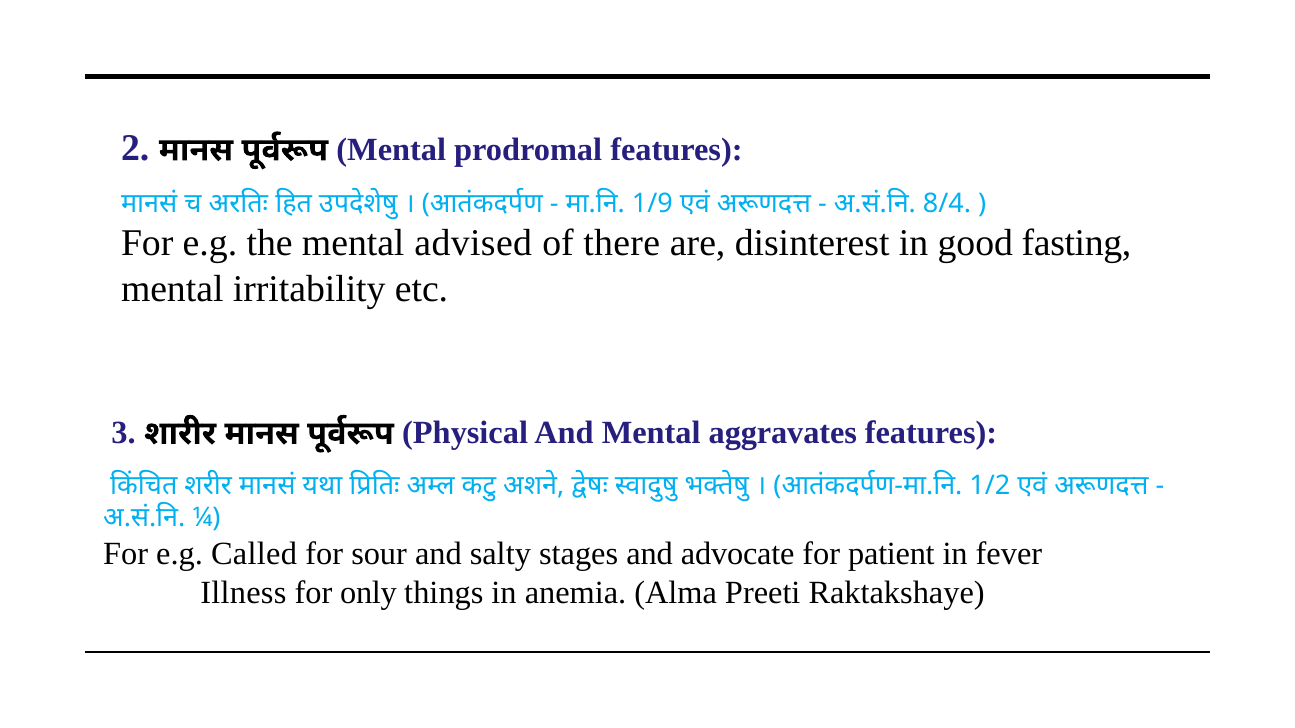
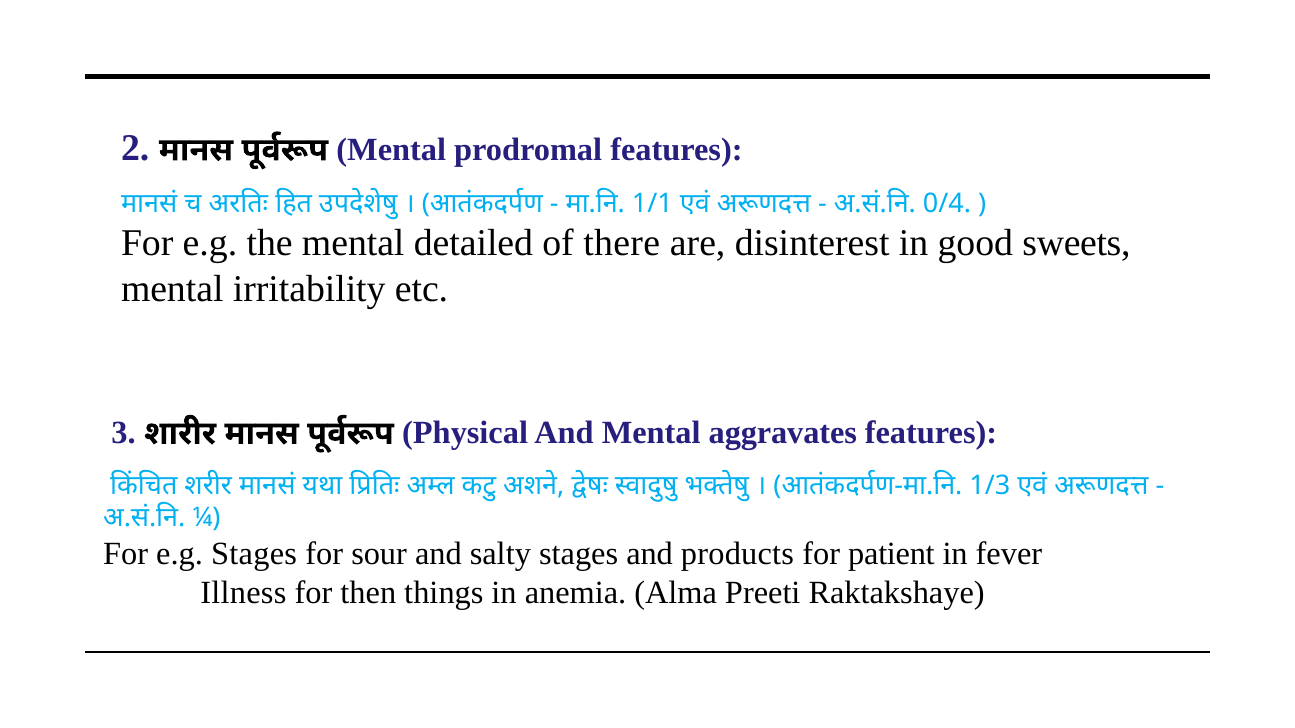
1/9: 1/9 -> 1/1 (652, 204)
8/4: 8/4 -> 0/4 (947, 204)
advised: advised -> detailed (473, 244)
fasting: fasting -> sweets (1076, 244)
1/2: 1/2 -> 1/3 (990, 486)
e.g Called: Called -> Stages (254, 554)
advocate: advocate -> products (738, 554)
only: only -> then (368, 593)
